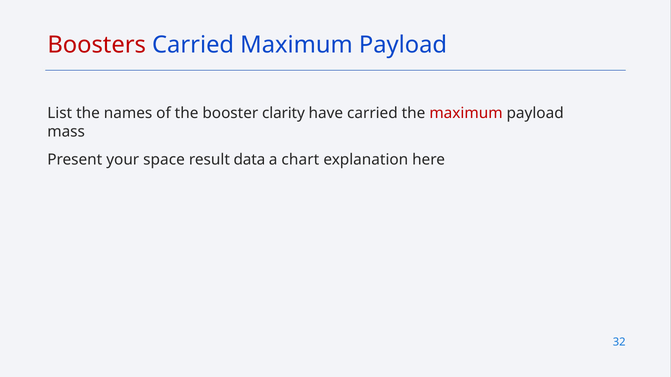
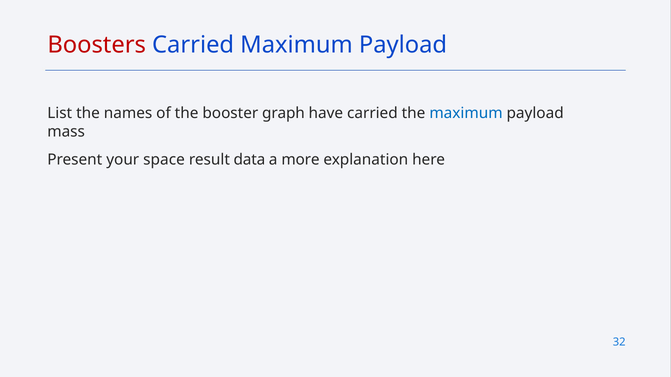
clarity: clarity -> graph (283, 113)
maximum colour: red -> blue (466, 113)
chart: chart -> more (300, 160)
